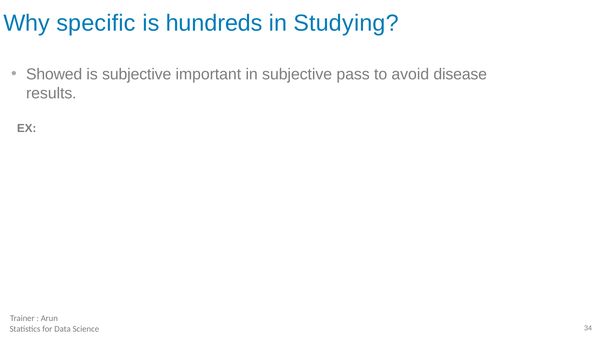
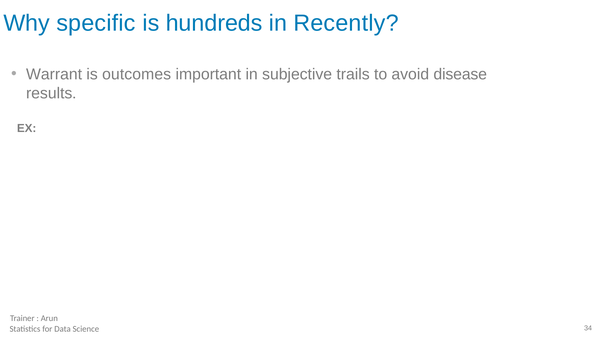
Studying: Studying -> Recently (346, 23)
Showed: Showed -> Warrant (54, 74)
is subjective: subjective -> outcomes (137, 74)
pass: pass -> trails (353, 74)
